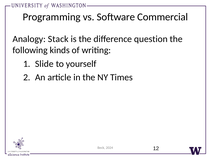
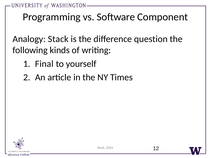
Commercial: Commercial -> Component (163, 17)
Slide: Slide -> Final (44, 64)
